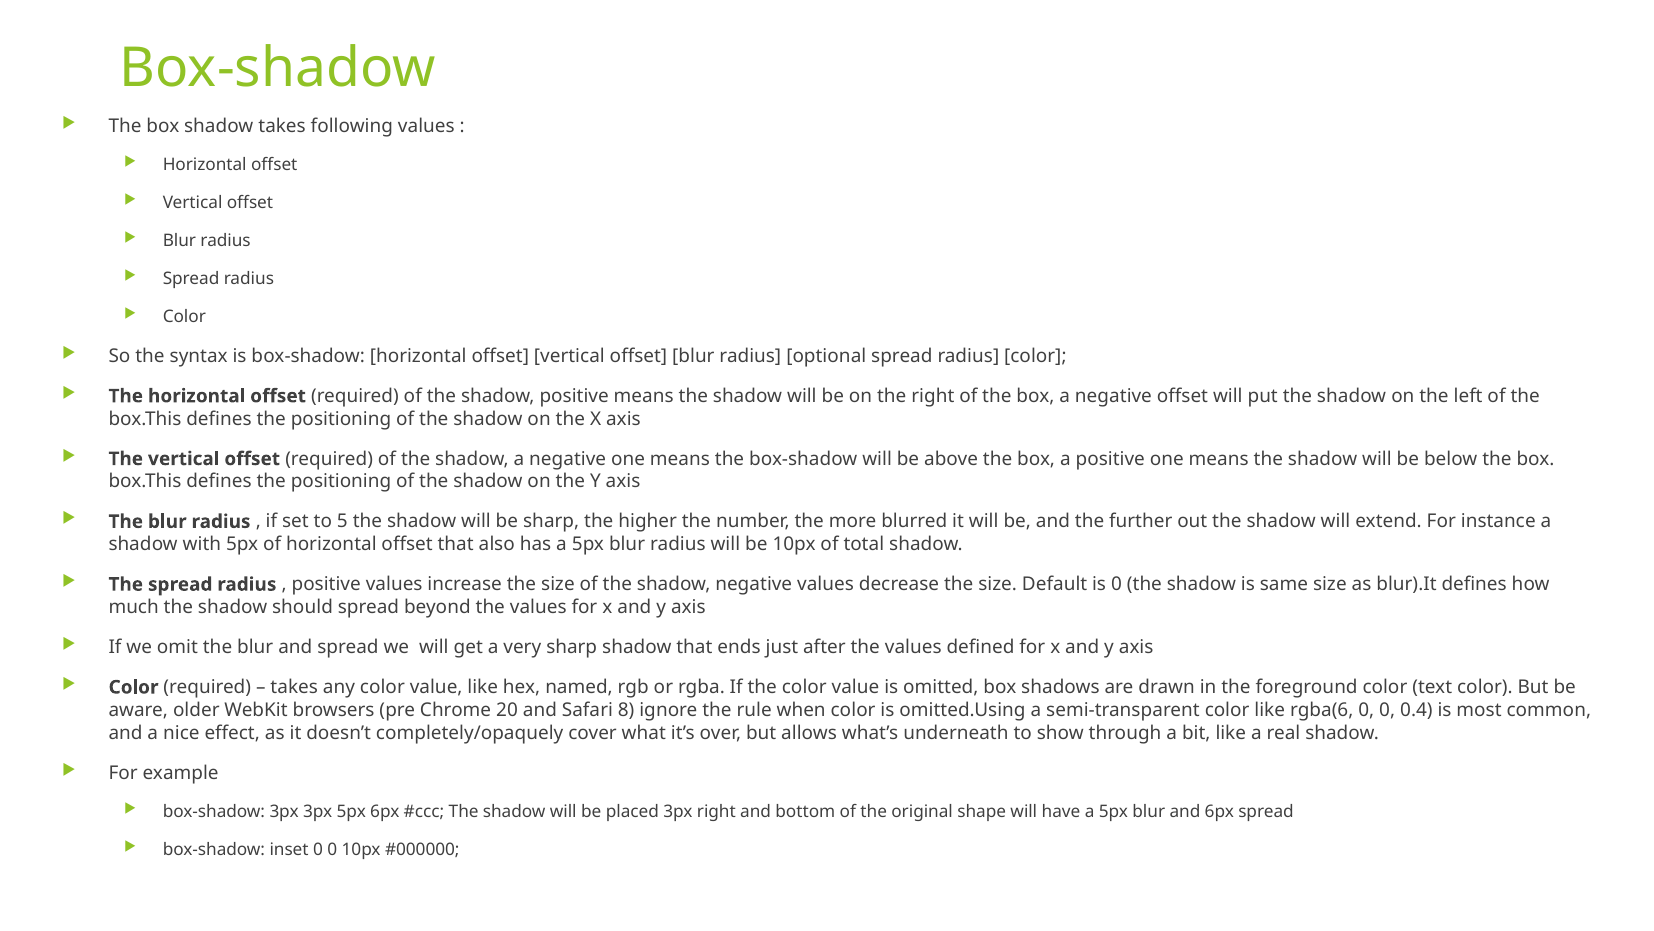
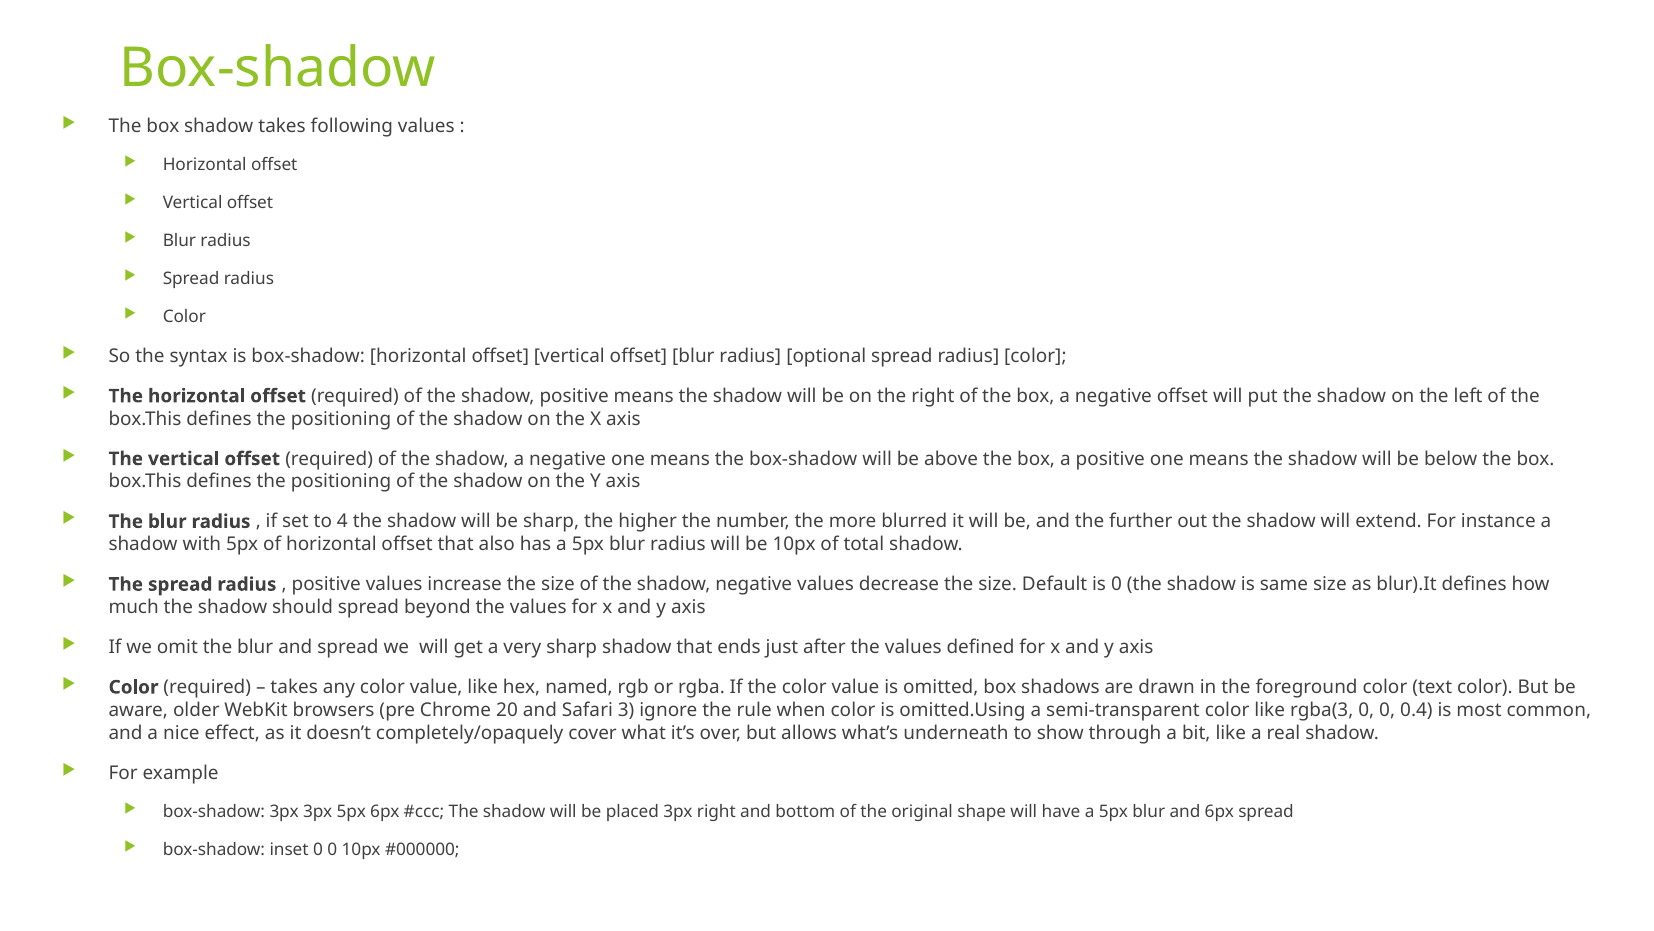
5: 5 -> 4 (342, 521)
8: 8 -> 3 (626, 710)
rgba(6: rgba(6 -> rgba(3 (1322, 710)
